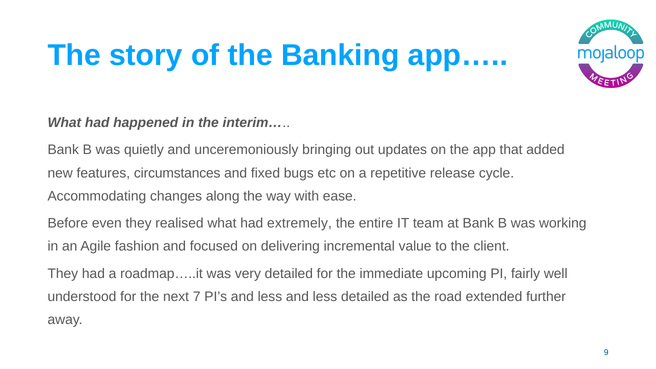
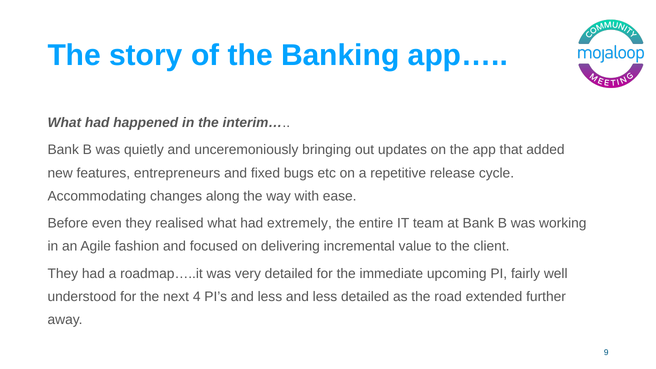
circumstances: circumstances -> entrepreneurs (177, 173)
7: 7 -> 4 (197, 297)
